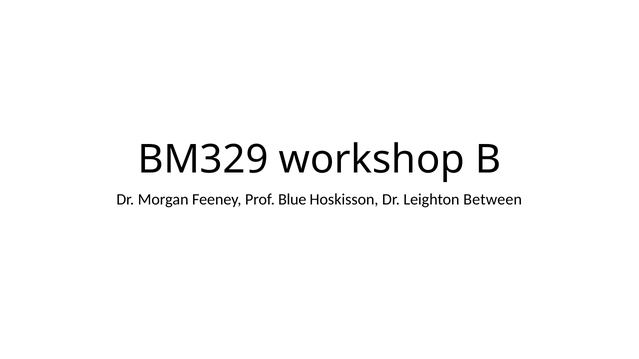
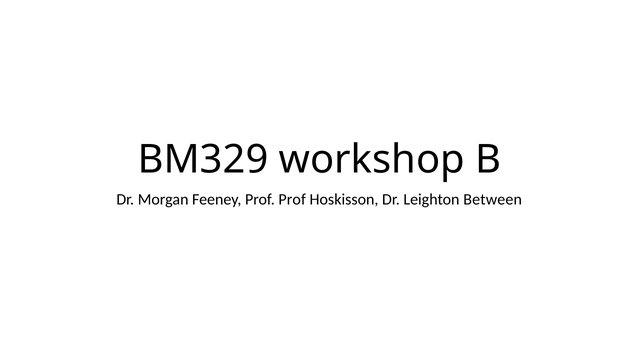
Prof Blue: Blue -> Prof (292, 200)
